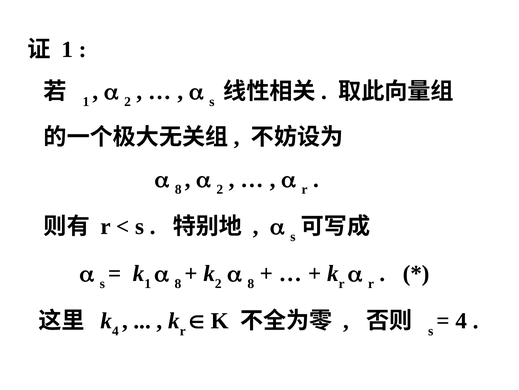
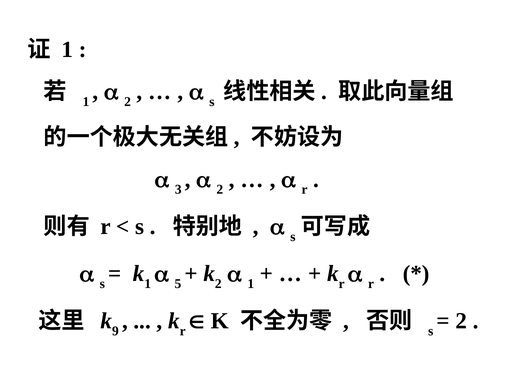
8: 8 -> 3 (178, 189)
8: 8 -> 5 (178, 283)
8: 8 -> 1 (251, 283)
k 4: 4 -> 9 (115, 330)
4: 4 -> 2 (461, 320)
